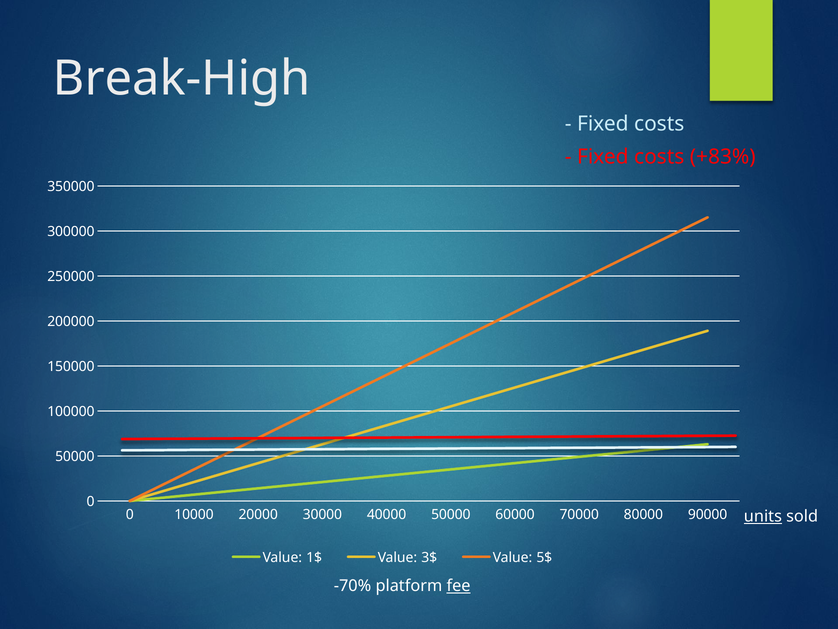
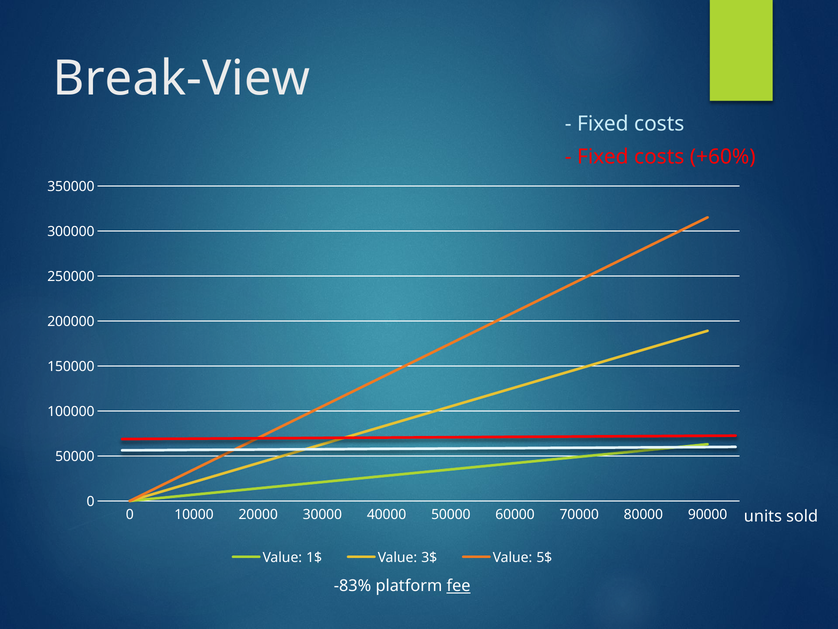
Break-High: Break-High -> Break-View (182, 78)
+83%: +83% -> +60% (723, 157)
units underline: present -> none (763, 516)
-70%: -70% -> -83% (353, 585)
